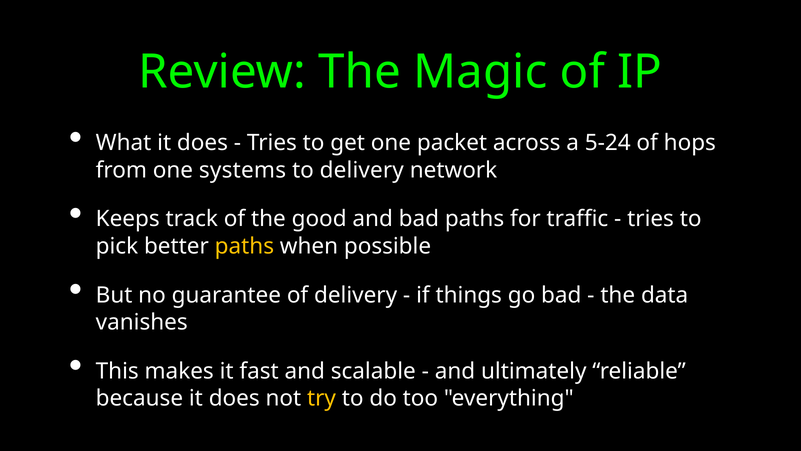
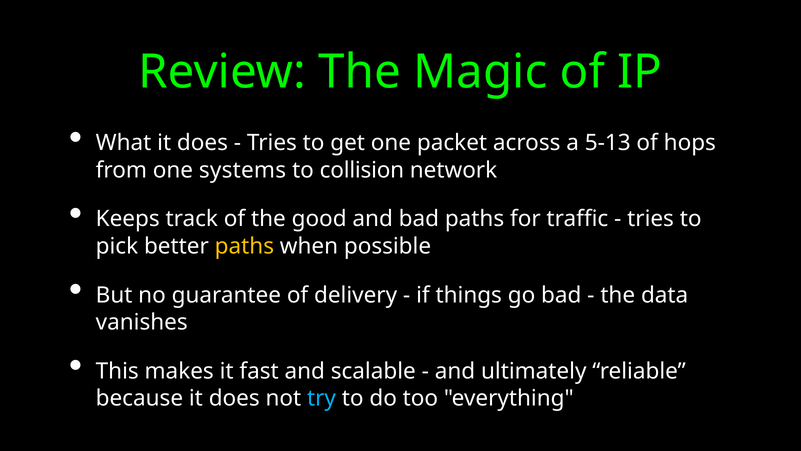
5-24: 5-24 -> 5-13 (608, 143)
to delivery: delivery -> collision (362, 170)
try colour: yellow -> light blue (322, 398)
